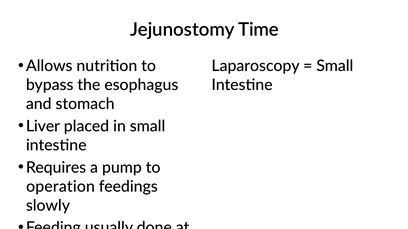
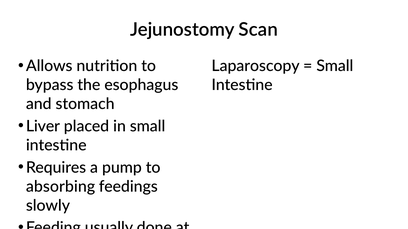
Time: Time -> Scan (258, 30)
operation: operation -> absorbing (61, 187)
